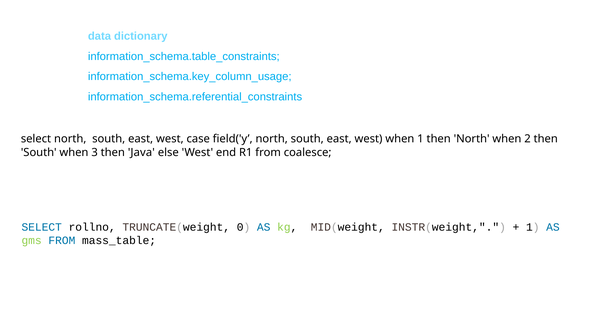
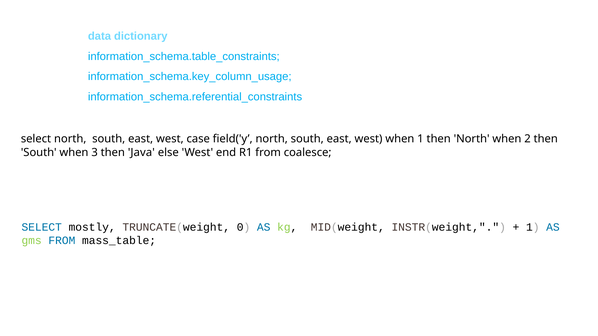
rollno: rollno -> mostly (92, 227)
